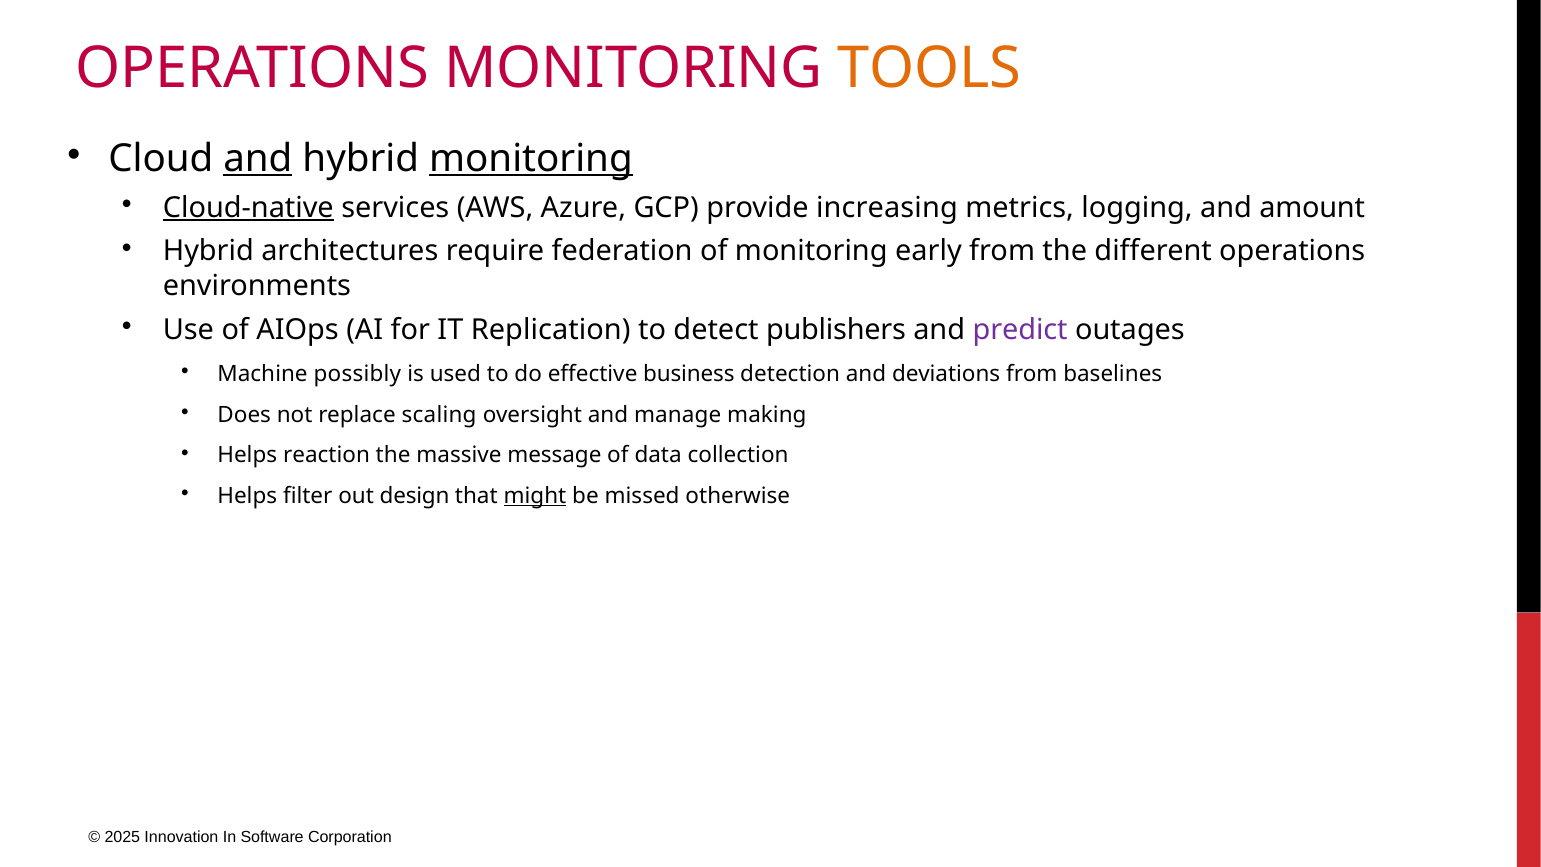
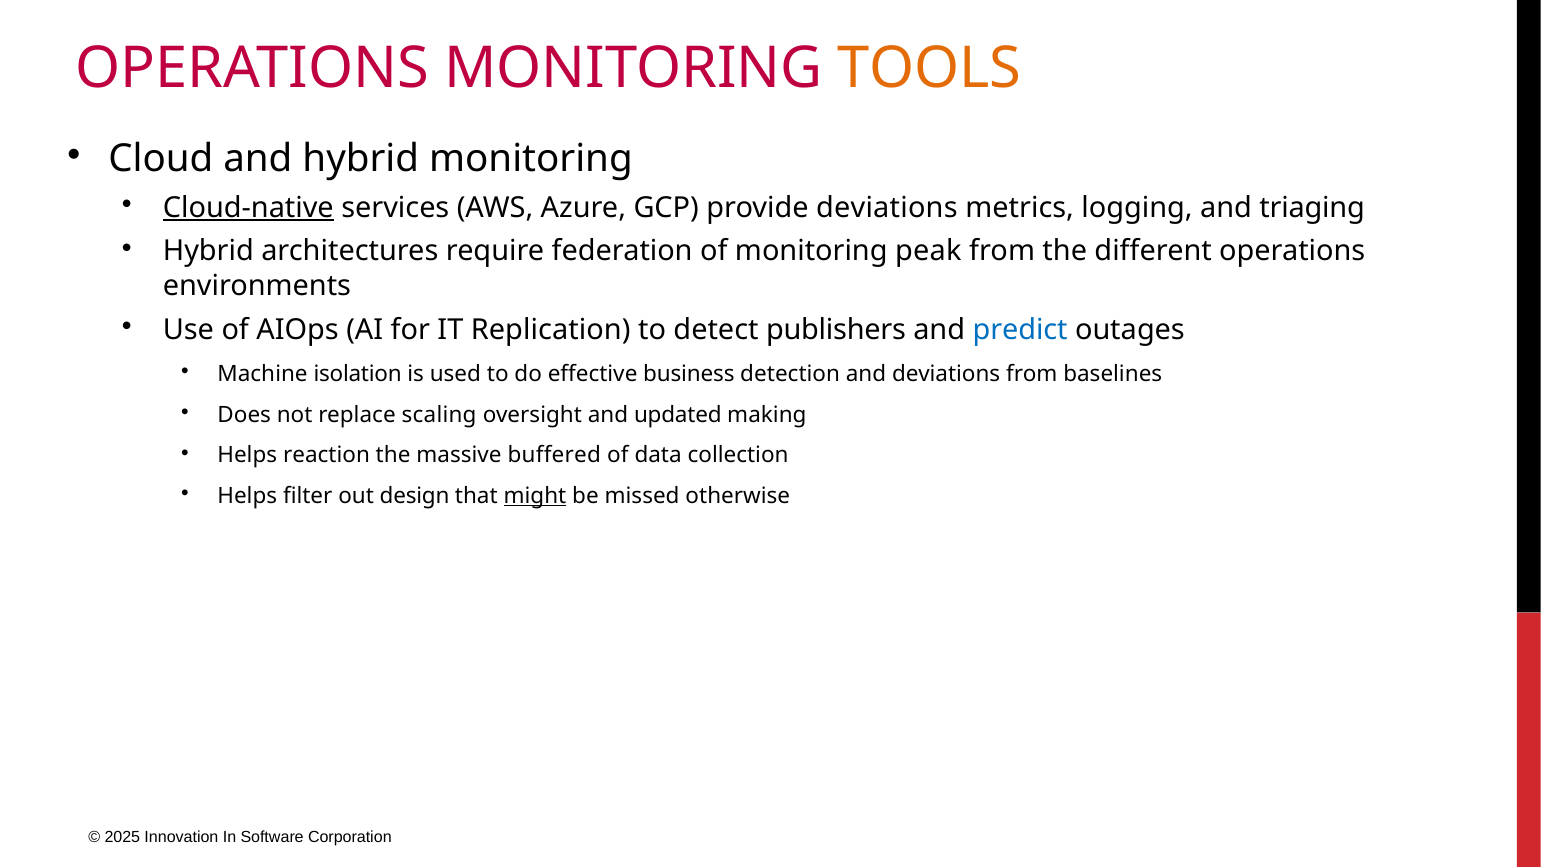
and underline: present -> none (258, 159)
monitoring underline: present -> none (531, 159)
provide increasing: increasing -> deviations (887, 208)
amount: amount -> triaging (1312, 208)
early: early -> peak (928, 251)
predict colour: purple -> blue (1020, 330)
possibly: possibly -> isolation (358, 374)
manage: manage -> updated (678, 415)
message: message -> buffered (554, 455)
